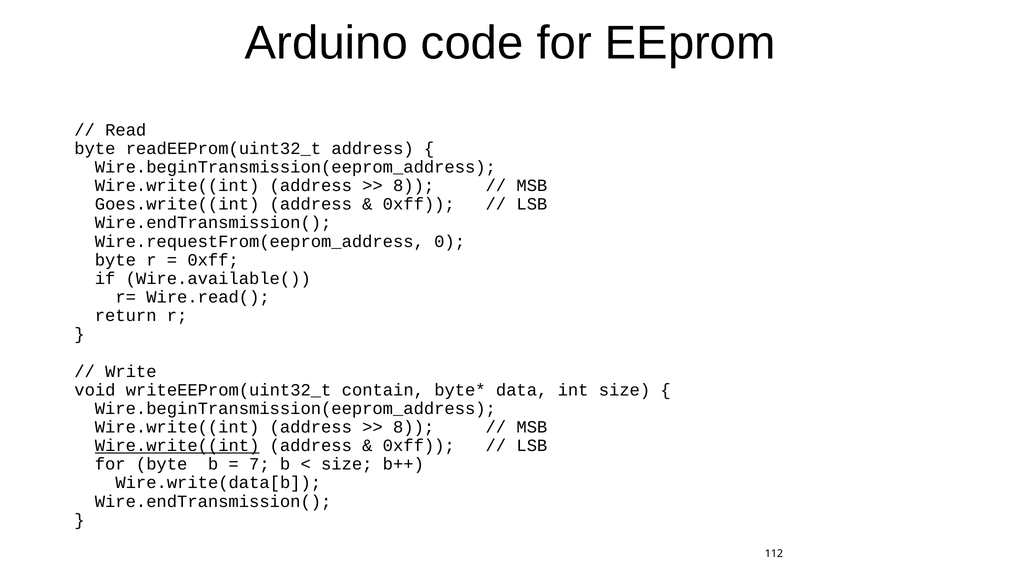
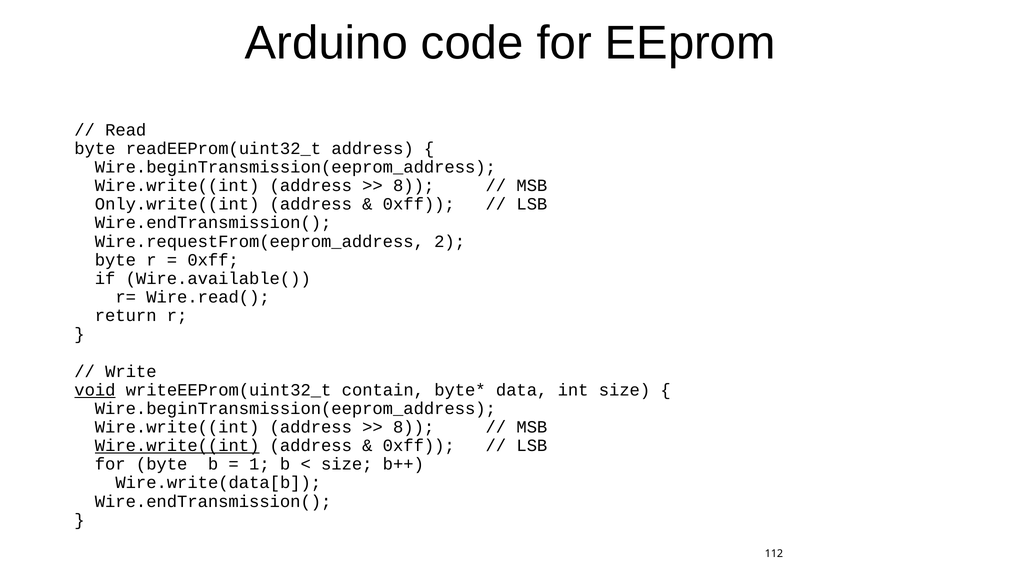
Goes.write((int: Goes.write((int -> Only.write((int (177, 204)
0: 0 -> 2 (450, 241)
void underline: none -> present (95, 390)
7: 7 -> 1 (259, 464)
